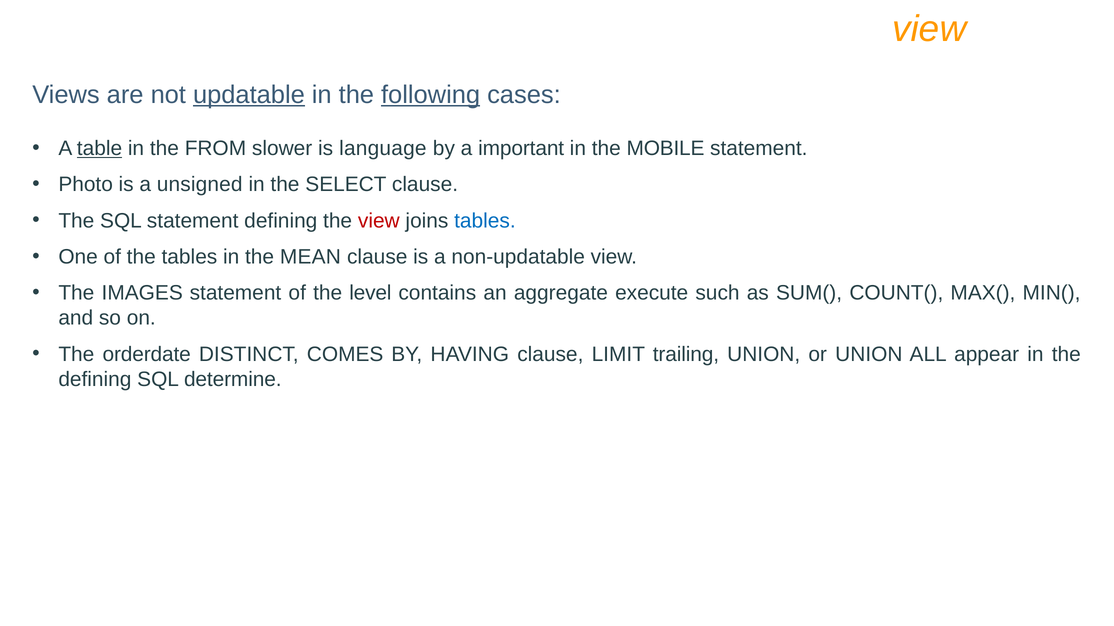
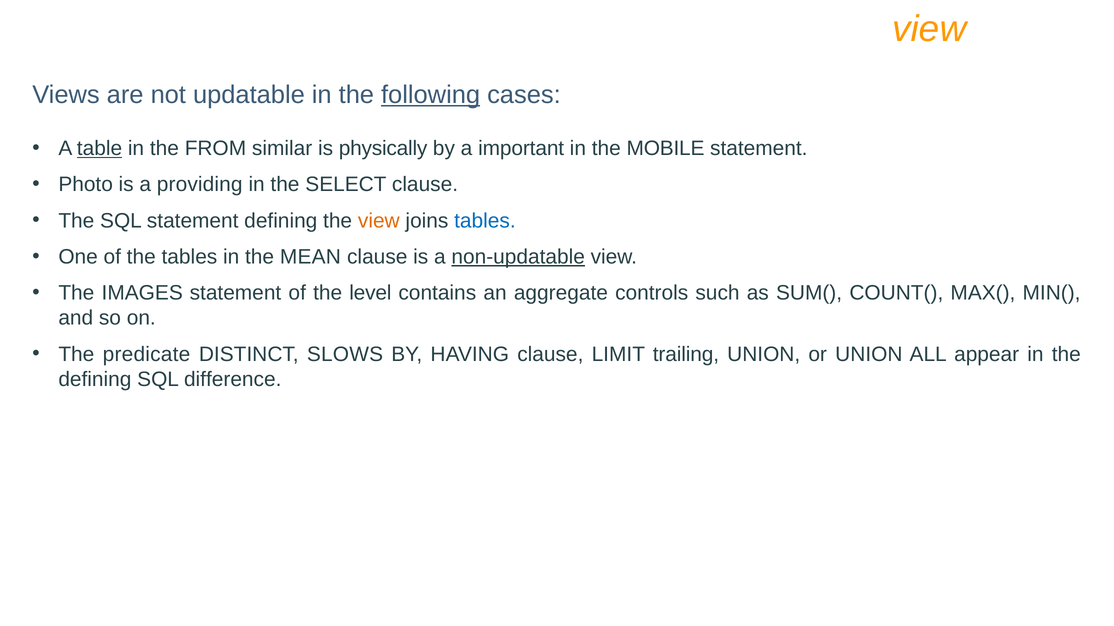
updatable underline: present -> none (249, 95)
slower: slower -> similar (282, 149)
language: language -> physically (383, 149)
unsigned: unsigned -> providing (200, 185)
view colour: red -> orange (379, 221)
non-updatable underline: none -> present (518, 257)
execute: execute -> controls (652, 293)
orderdate: orderdate -> predicate (147, 355)
COMES: COMES -> SLOWS (345, 355)
determine: determine -> difference (233, 380)
